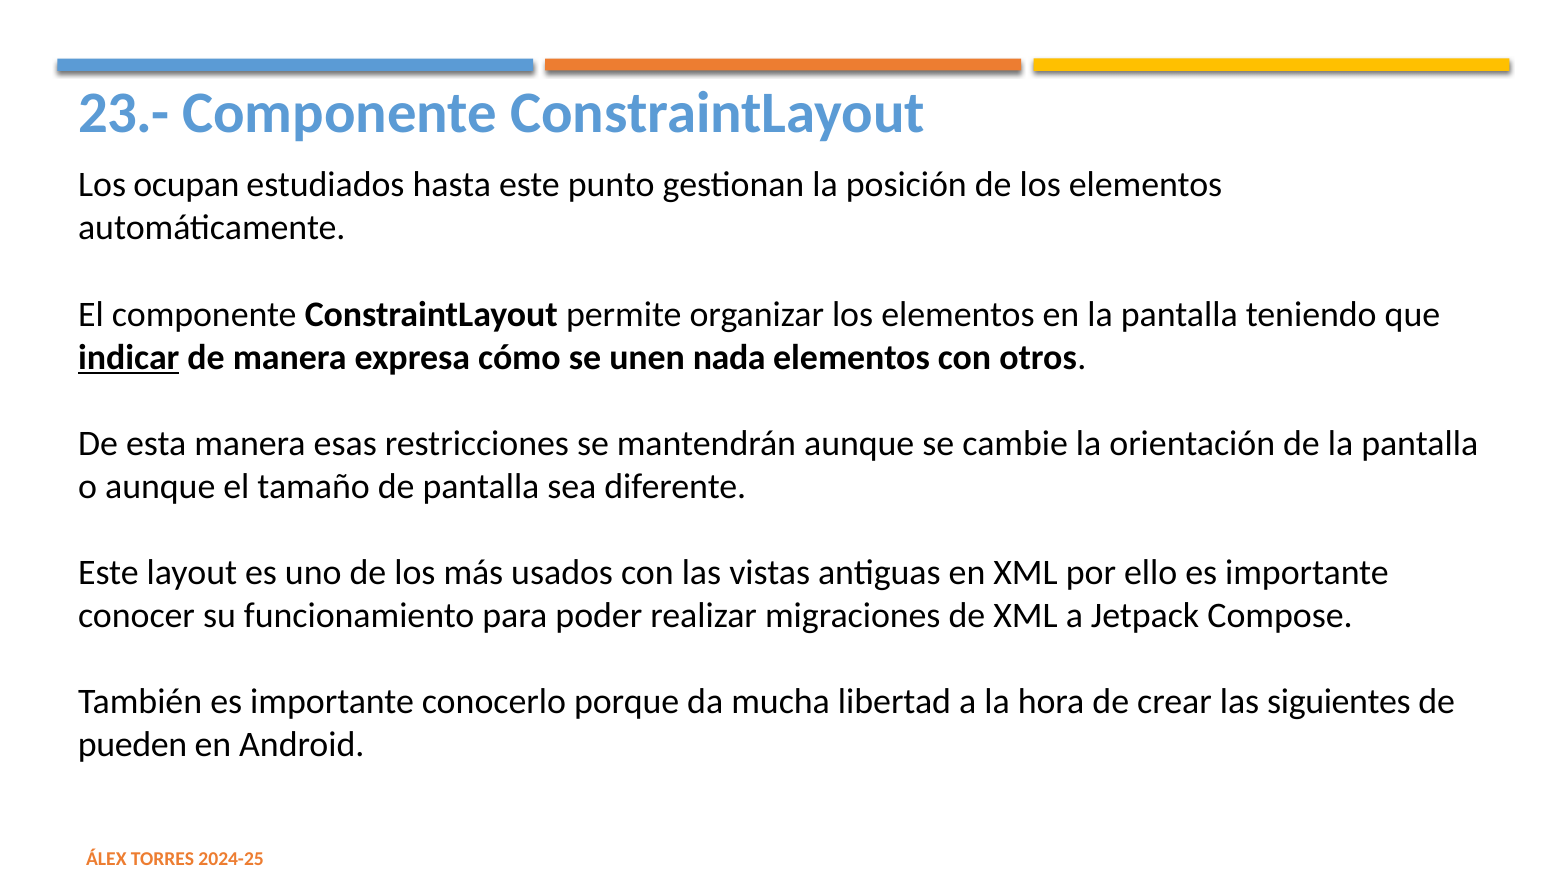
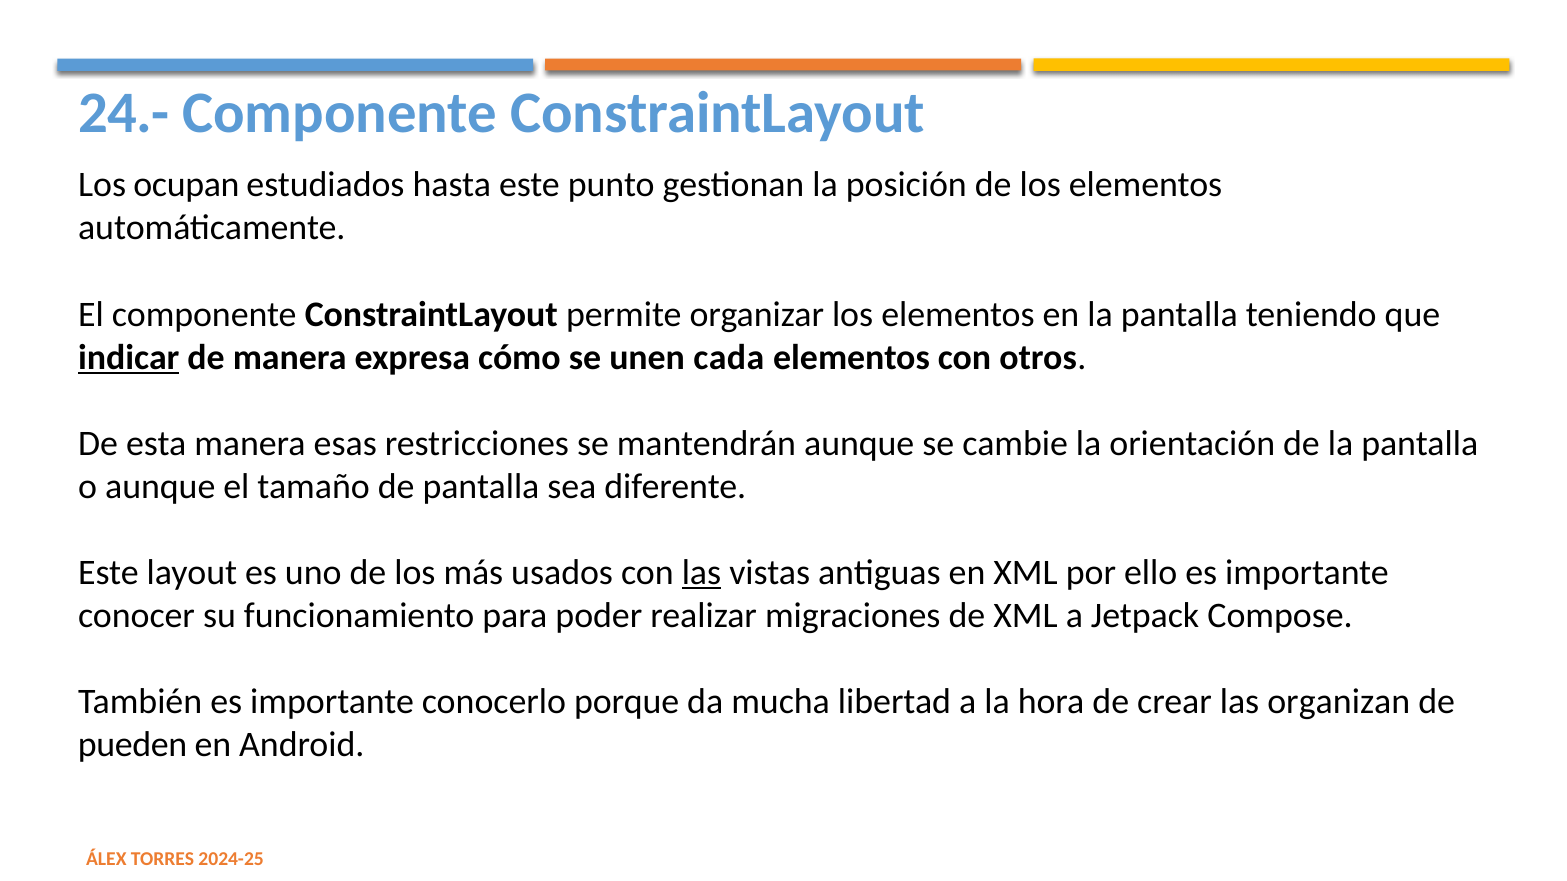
23.-: 23.- -> 24.- (124, 113)
nada: nada -> cada (729, 357)
las underline: none -> present (701, 573)
siguientes: siguientes -> organizan (1339, 702)
